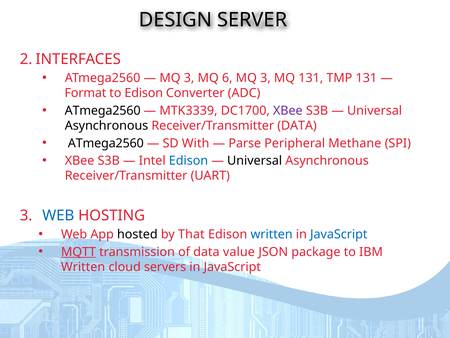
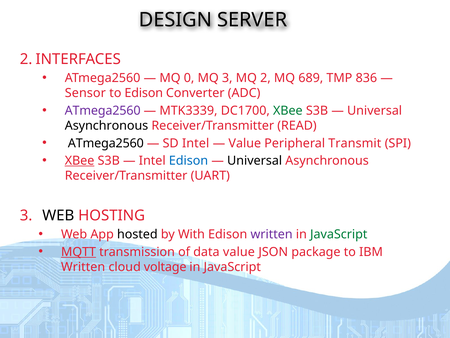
3: 3 -> 0 (189, 78)
MQ 6: 6 -> 3 (227, 78)
3: 3 -> 2 (265, 78)
MQ 131: 131 -> 689 (311, 78)
TMP 131: 131 -> 836 (366, 78)
Format: Format -> Sensor (85, 93)
ATmega2560 colour: black -> purple (103, 110)
XBee colour: purple -> green (288, 110)
Receiver/Transmitter DATA: DATA -> READ (297, 125)
SD With: With -> Intel (196, 143)
Parse: Parse -> Value (245, 143)
Methane: Methane -> Transmit (355, 143)
XBee underline: none -> present (80, 160)
WEB colour: blue -> black (58, 215)
That: That -> With (191, 234)
written colour: blue -> purple (272, 234)
JavaScript colour: blue -> green (339, 234)
servers: servers -> voltage (165, 267)
